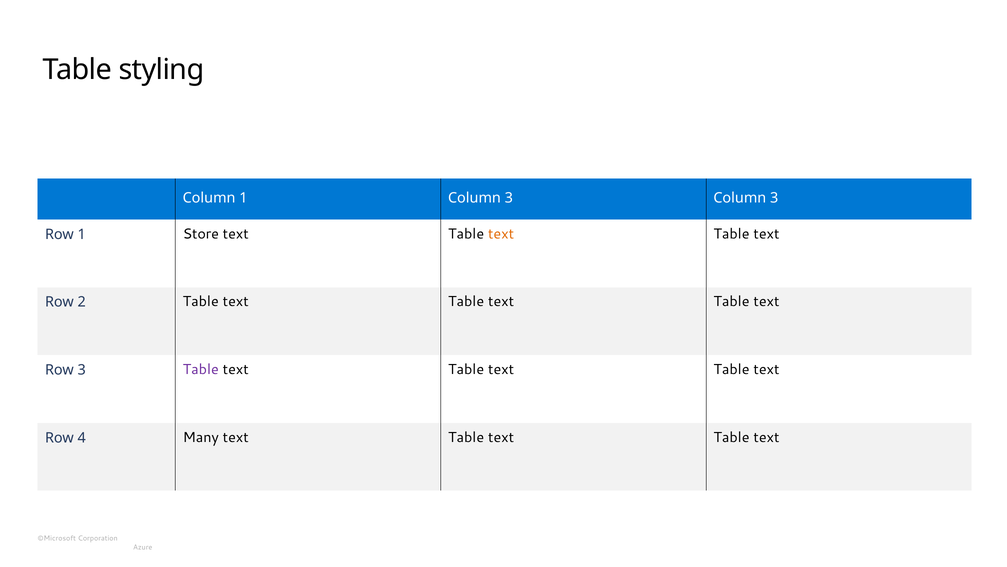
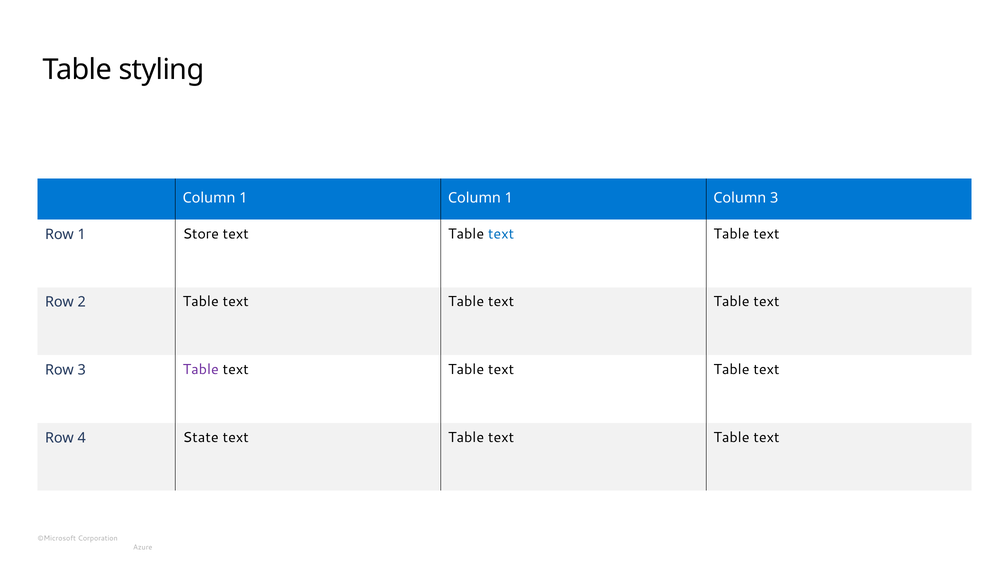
1 Column 3: 3 -> 1 (509, 198)
text colour: orange -> blue (501, 234)
Many: Many -> State (201, 437)
